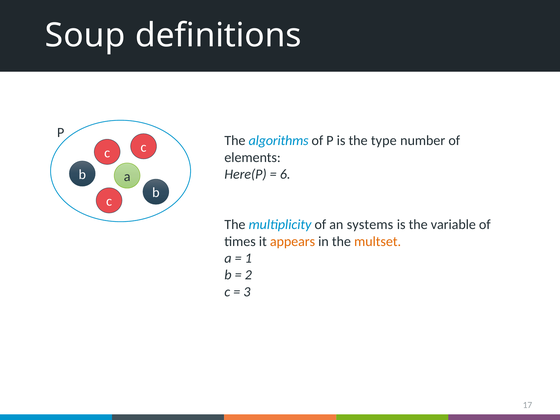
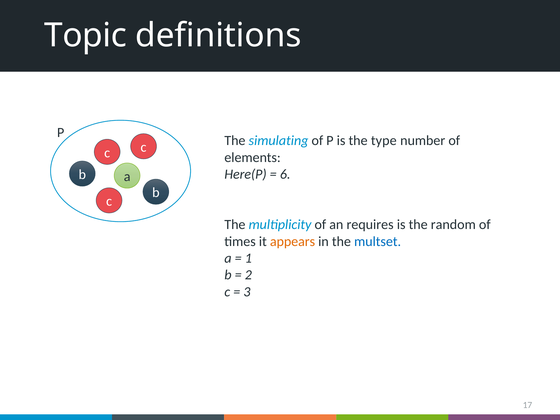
Soup: Soup -> Topic (85, 36)
algorithms: algorithms -> simulating (279, 141)
systems: systems -> requires (370, 225)
variable: variable -> random (453, 225)
multset colour: orange -> blue (378, 241)
